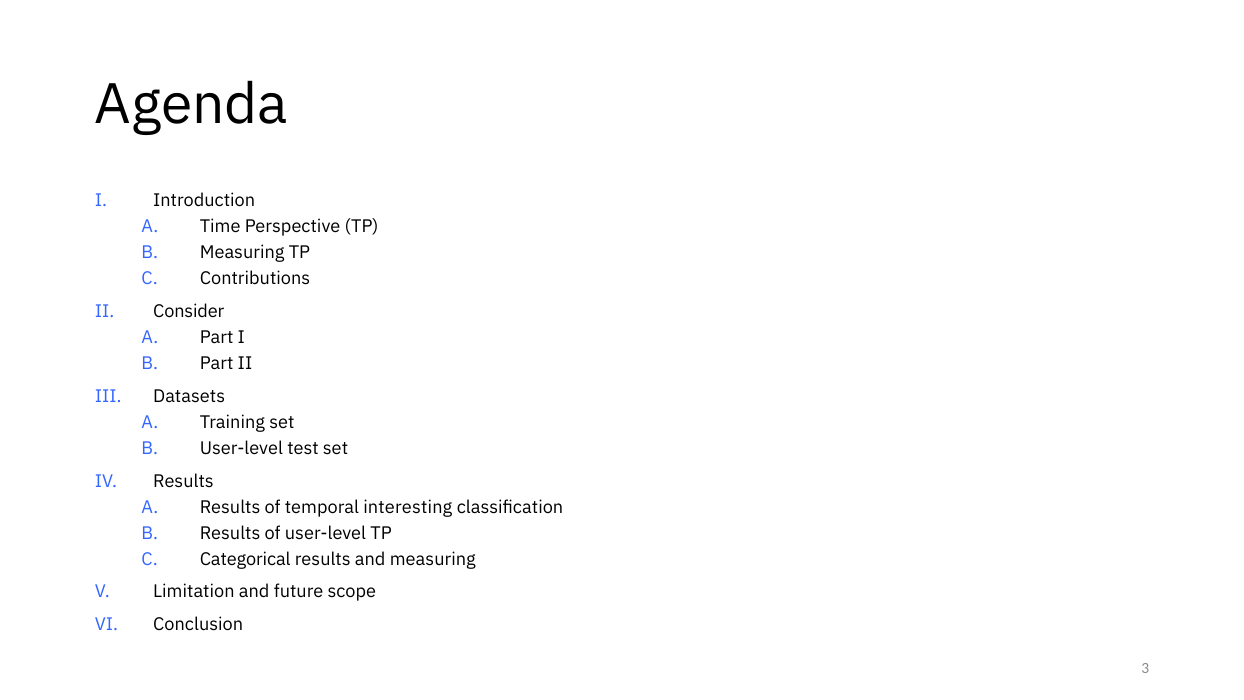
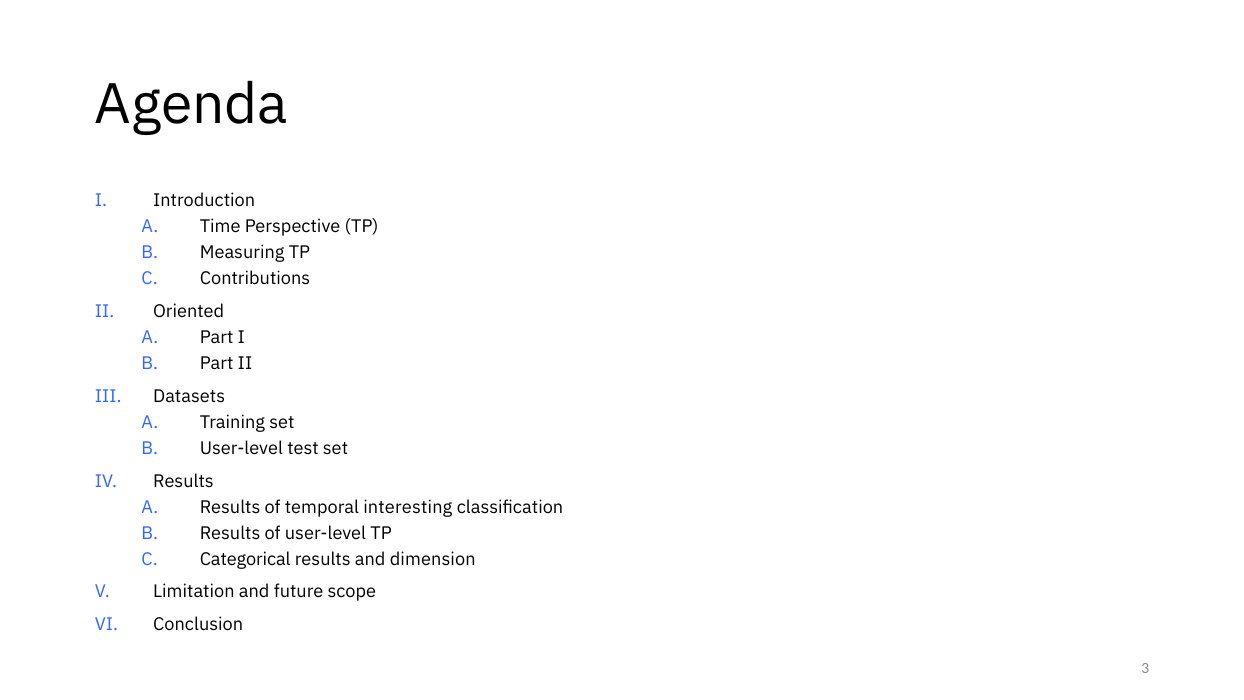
Consider: Consider -> Oriented (189, 311)
and measuring: measuring -> dimension (433, 559)
